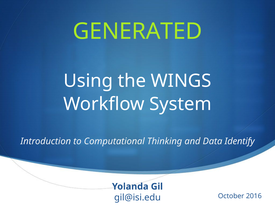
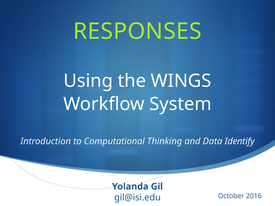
GENERATED: GENERATED -> RESPONSES (137, 31)
